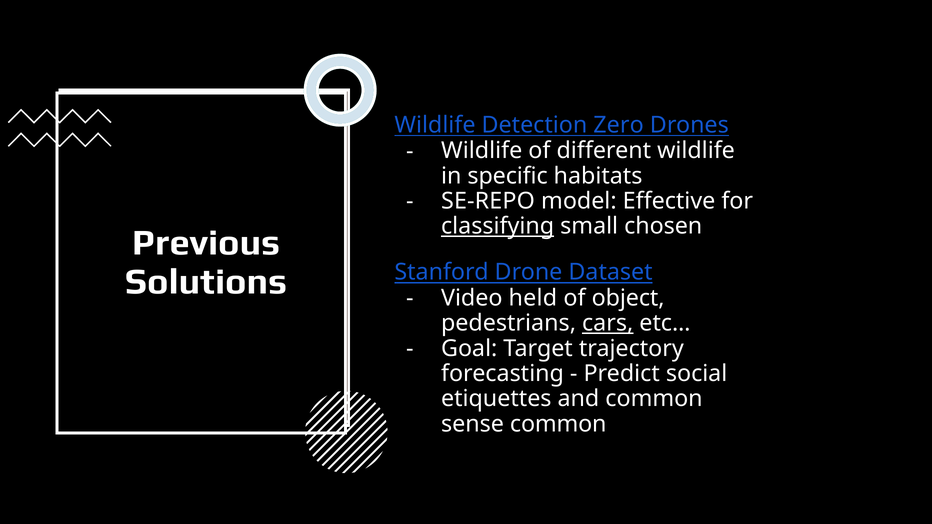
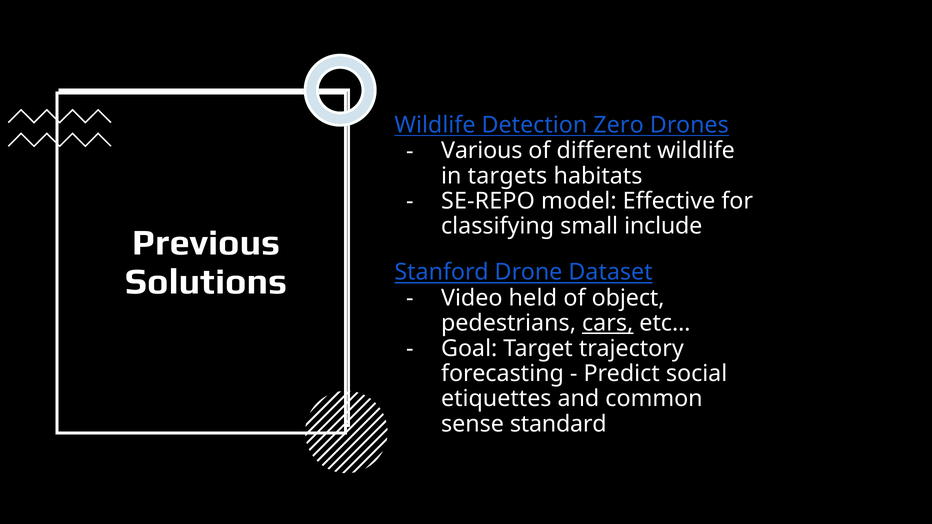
Wildlife: Wildlife -> Various (482, 151)
specific: specific -> targets (507, 176)
classifying underline: present -> none (498, 226)
chosen: chosen -> include (663, 226)
sense common: common -> standard (558, 424)
